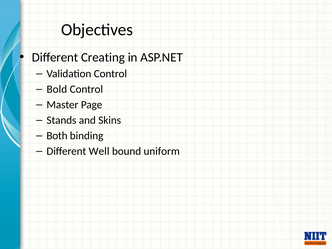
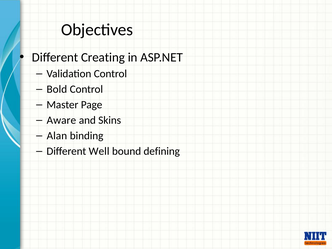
Stands: Stands -> Aware (61, 120)
Both: Both -> Alan (57, 136)
uniform: uniform -> defining (162, 151)
